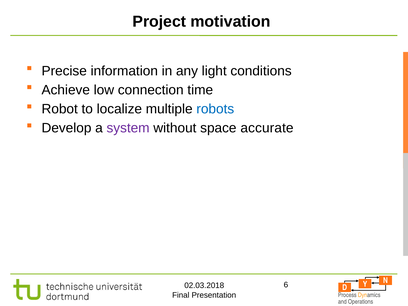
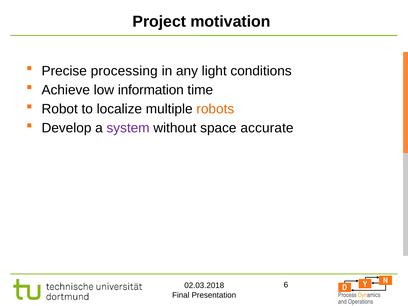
information: information -> processing (124, 71)
connection: connection -> information (151, 90)
robots colour: blue -> orange (215, 109)
